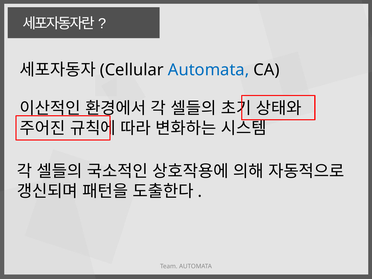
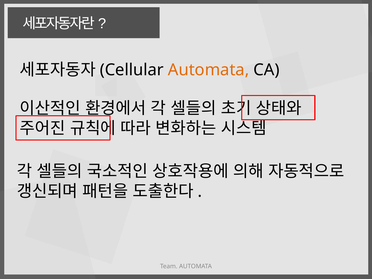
Automata colour: blue -> orange (209, 70)
